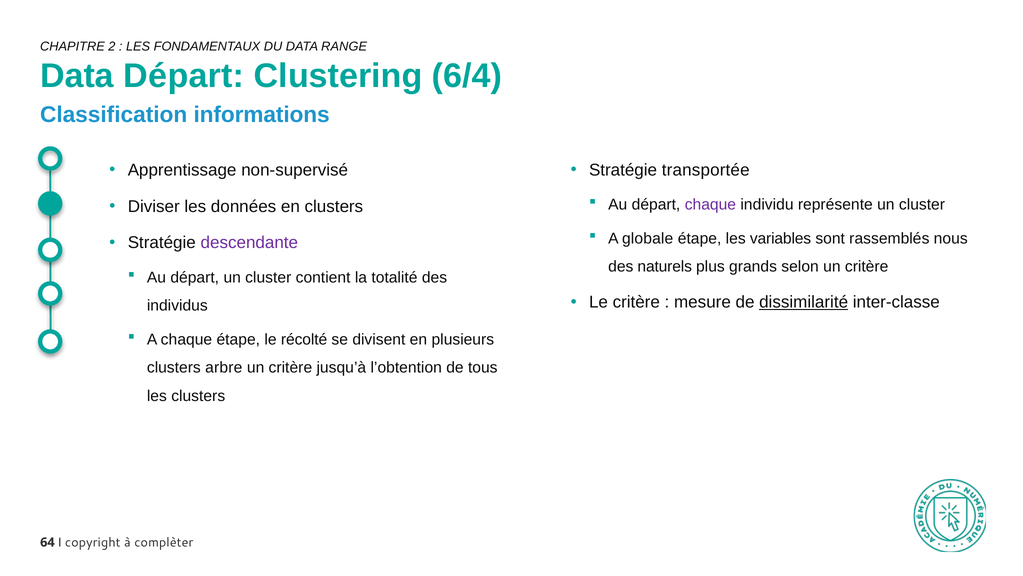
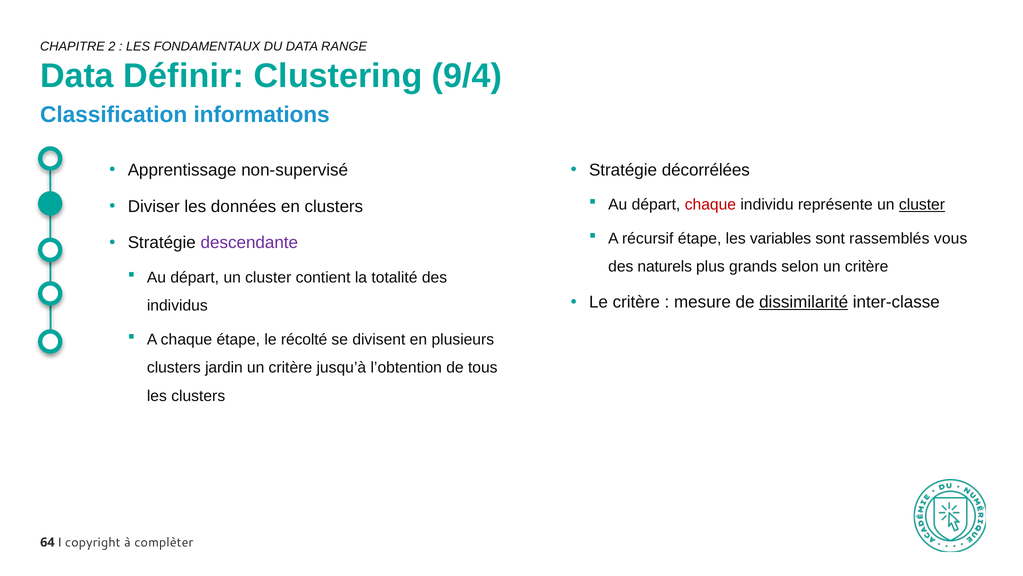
Data Départ: Départ -> Définir (184, 76)
6/4: 6/4 -> 9/4 (467, 76)
transportée: transportée -> décorrélées (706, 170)
chaque colour: purple -> red (710, 204)
cluster underline: none -> present (922, 204)
globale: globale -> récursif (648, 238)
nous: nous -> vous (951, 238)
arbre: arbre -> jardin (224, 367)
